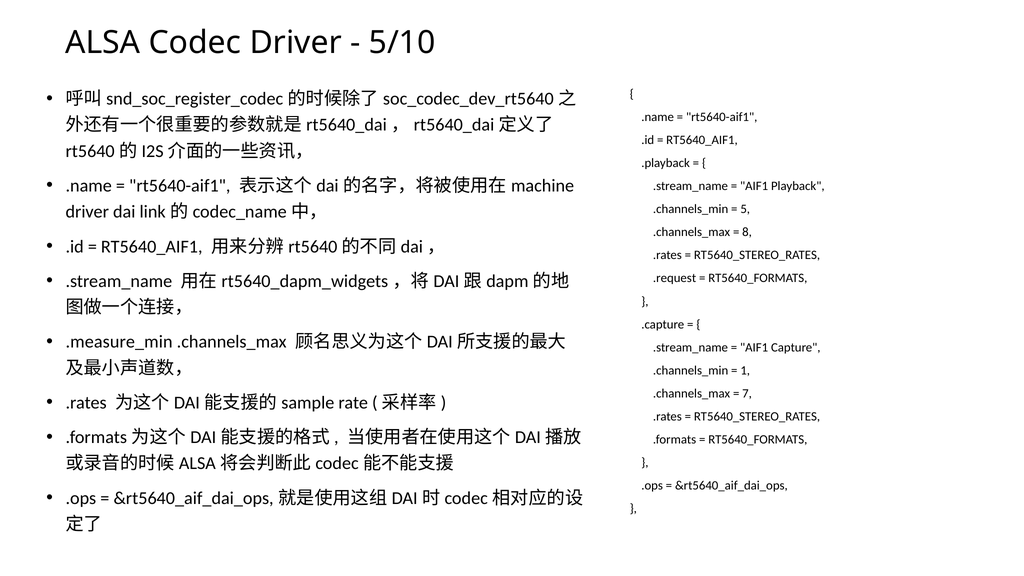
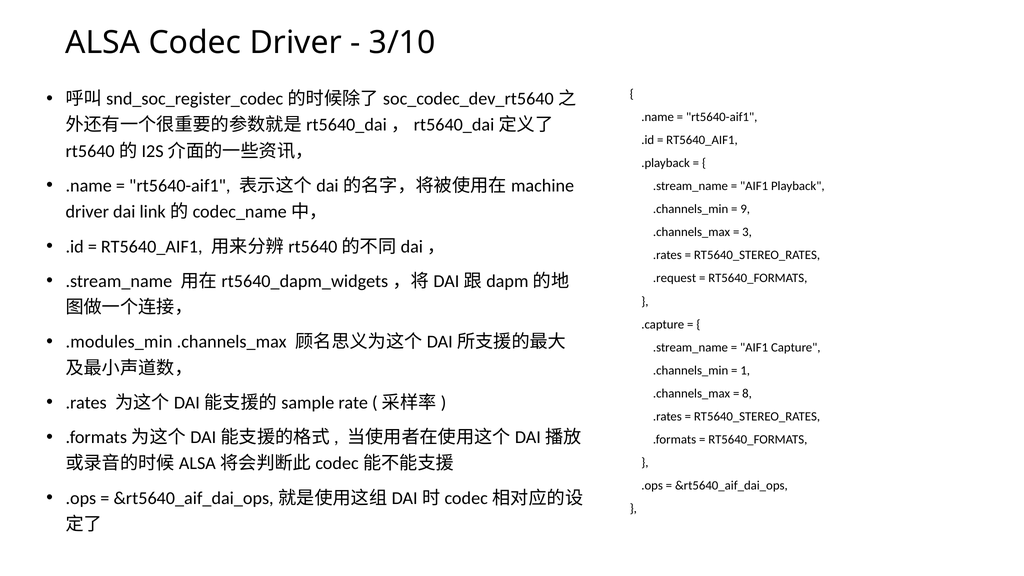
5/10: 5/10 -> 3/10 (402, 43)
5: 5 -> 9 (745, 209)
8: 8 -> 3 (747, 232)
.measure_min: .measure_min -> .modules_min (119, 342)
7: 7 -> 8 (747, 393)
